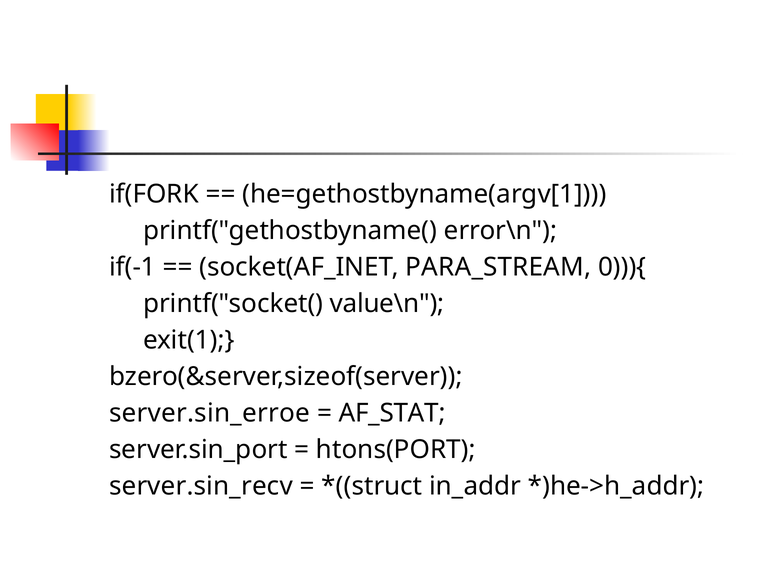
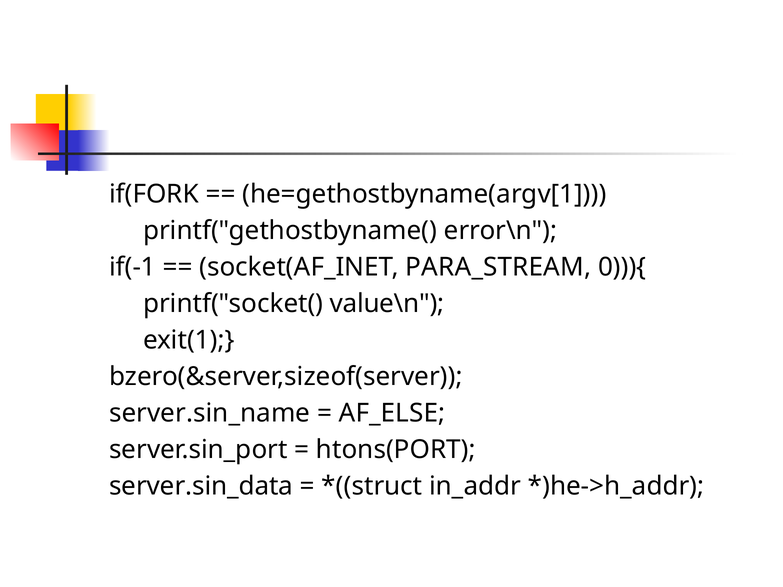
server.sin_erroe: server.sin_erroe -> server.sin_name (210, 413)
AF_STAT: AF_STAT -> AF_ELSE (392, 413)
server.sin_recv: server.sin_recv -> server.sin_data (201, 486)
